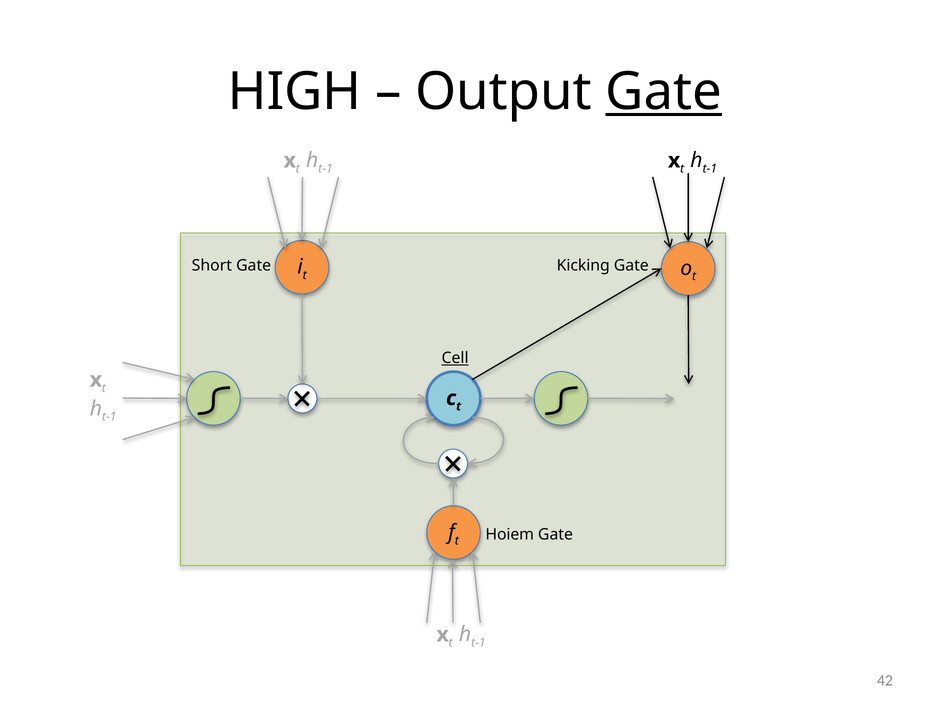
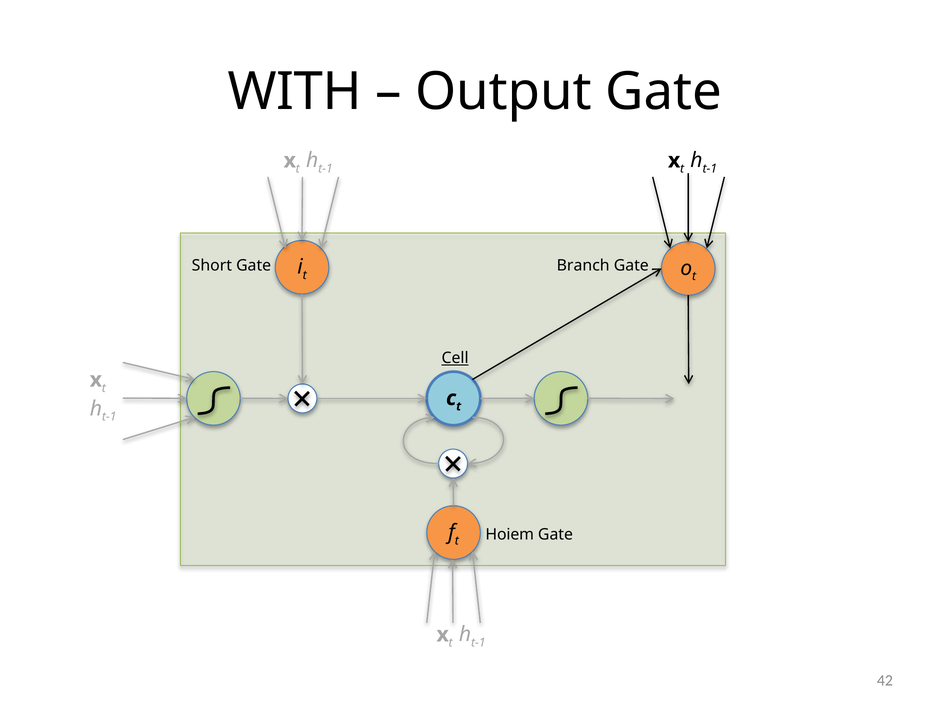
HIGH: HIGH -> WITH (295, 92)
Gate underline: present -> none (664, 92)
Kicking: Kicking -> Branch (583, 265)
